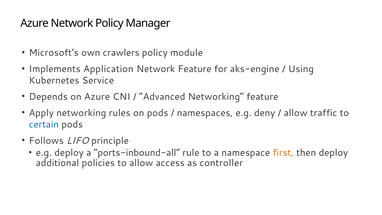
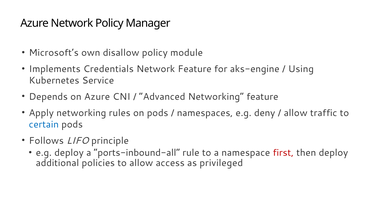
crawlers: crawlers -> disallow (121, 53)
Application: Application -> Credentials (108, 69)
first colour: orange -> red (283, 153)
controller: controller -> privileged (221, 163)
